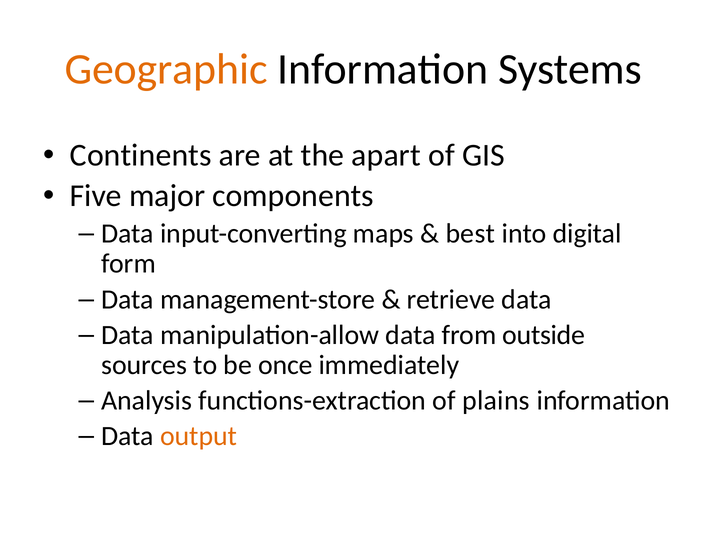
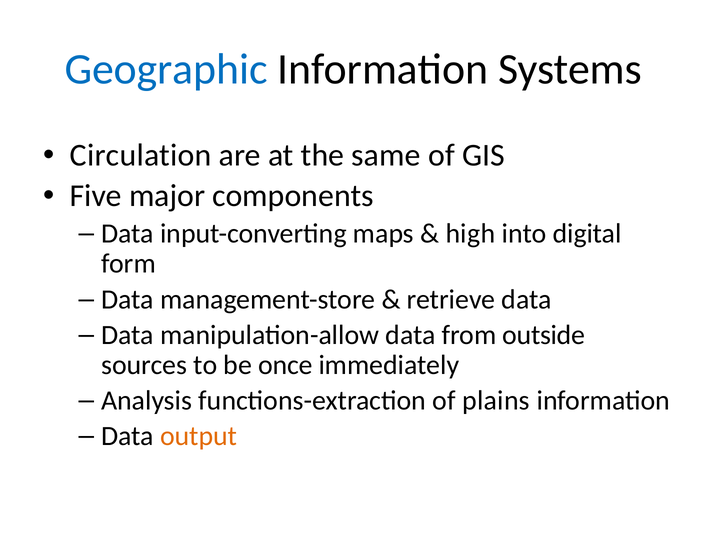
Geographic colour: orange -> blue (166, 69)
Continents: Continents -> Circulation (141, 155)
apart: apart -> same (386, 155)
best: best -> high (470, 234)
